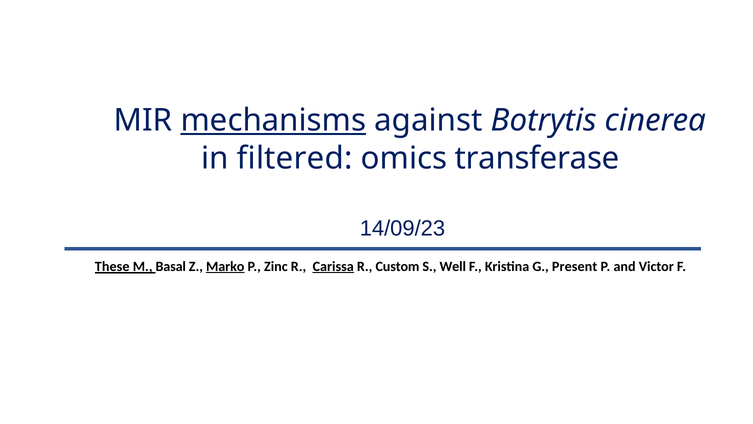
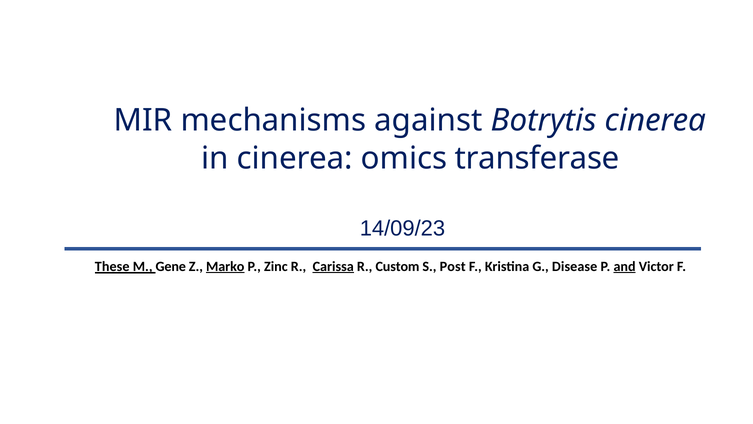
mechanisms underline: present -> none (273, 120)
in filtered: filtered -> cinerea (295, 158)
Basal: Basal -> Gene (171, 266)
Well: Well -> Post (453, 266)
Present: Present -> Disease (575, 266)
and underline: none -> present (625, 266)
